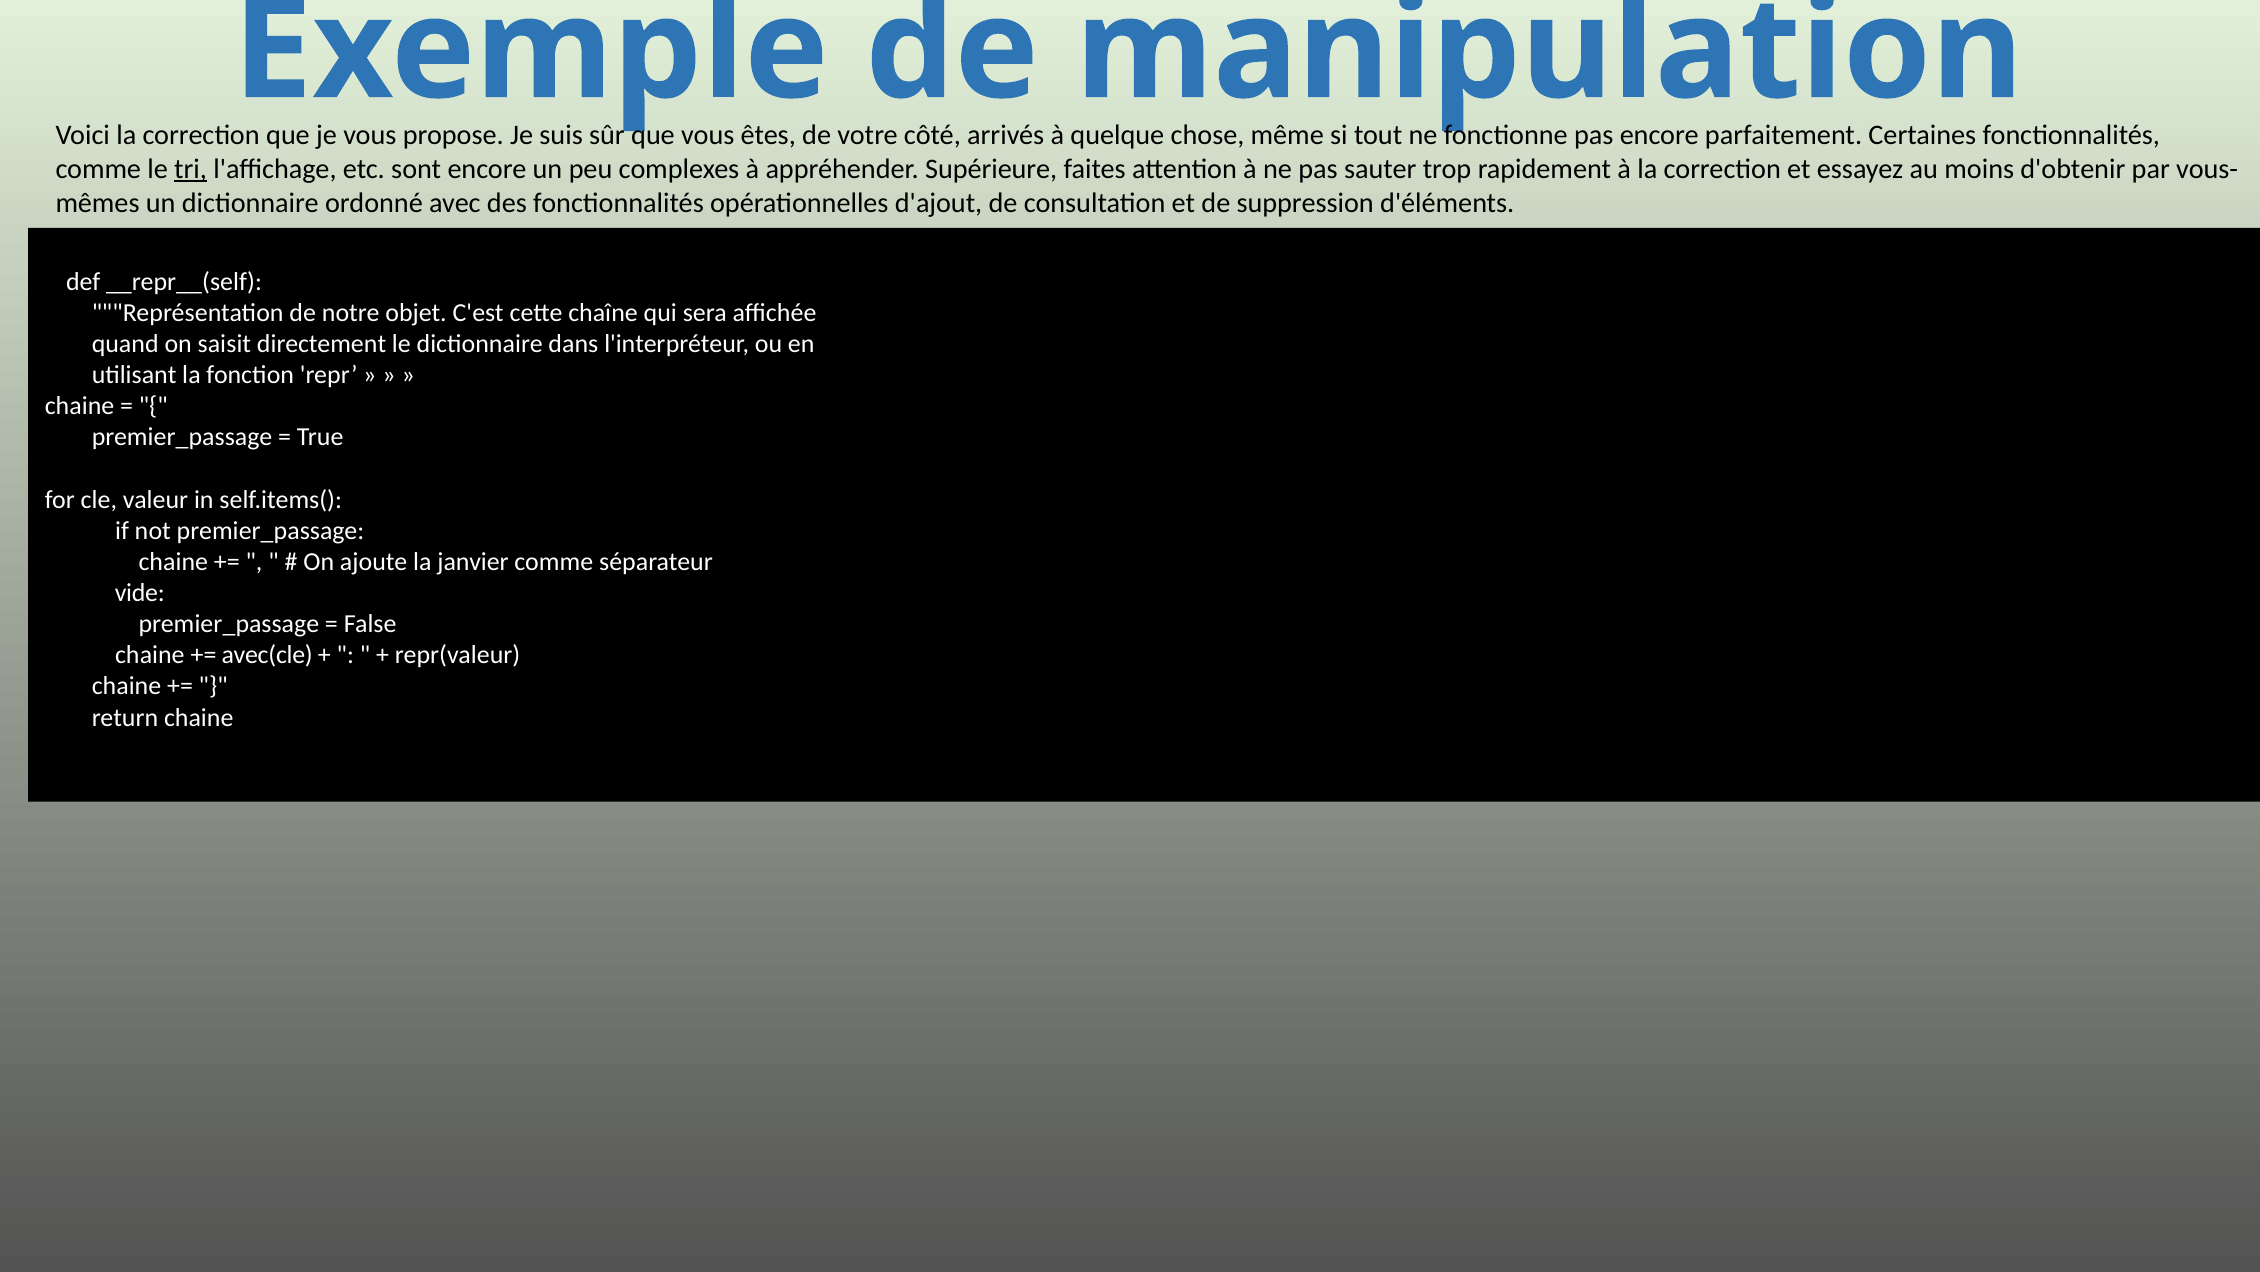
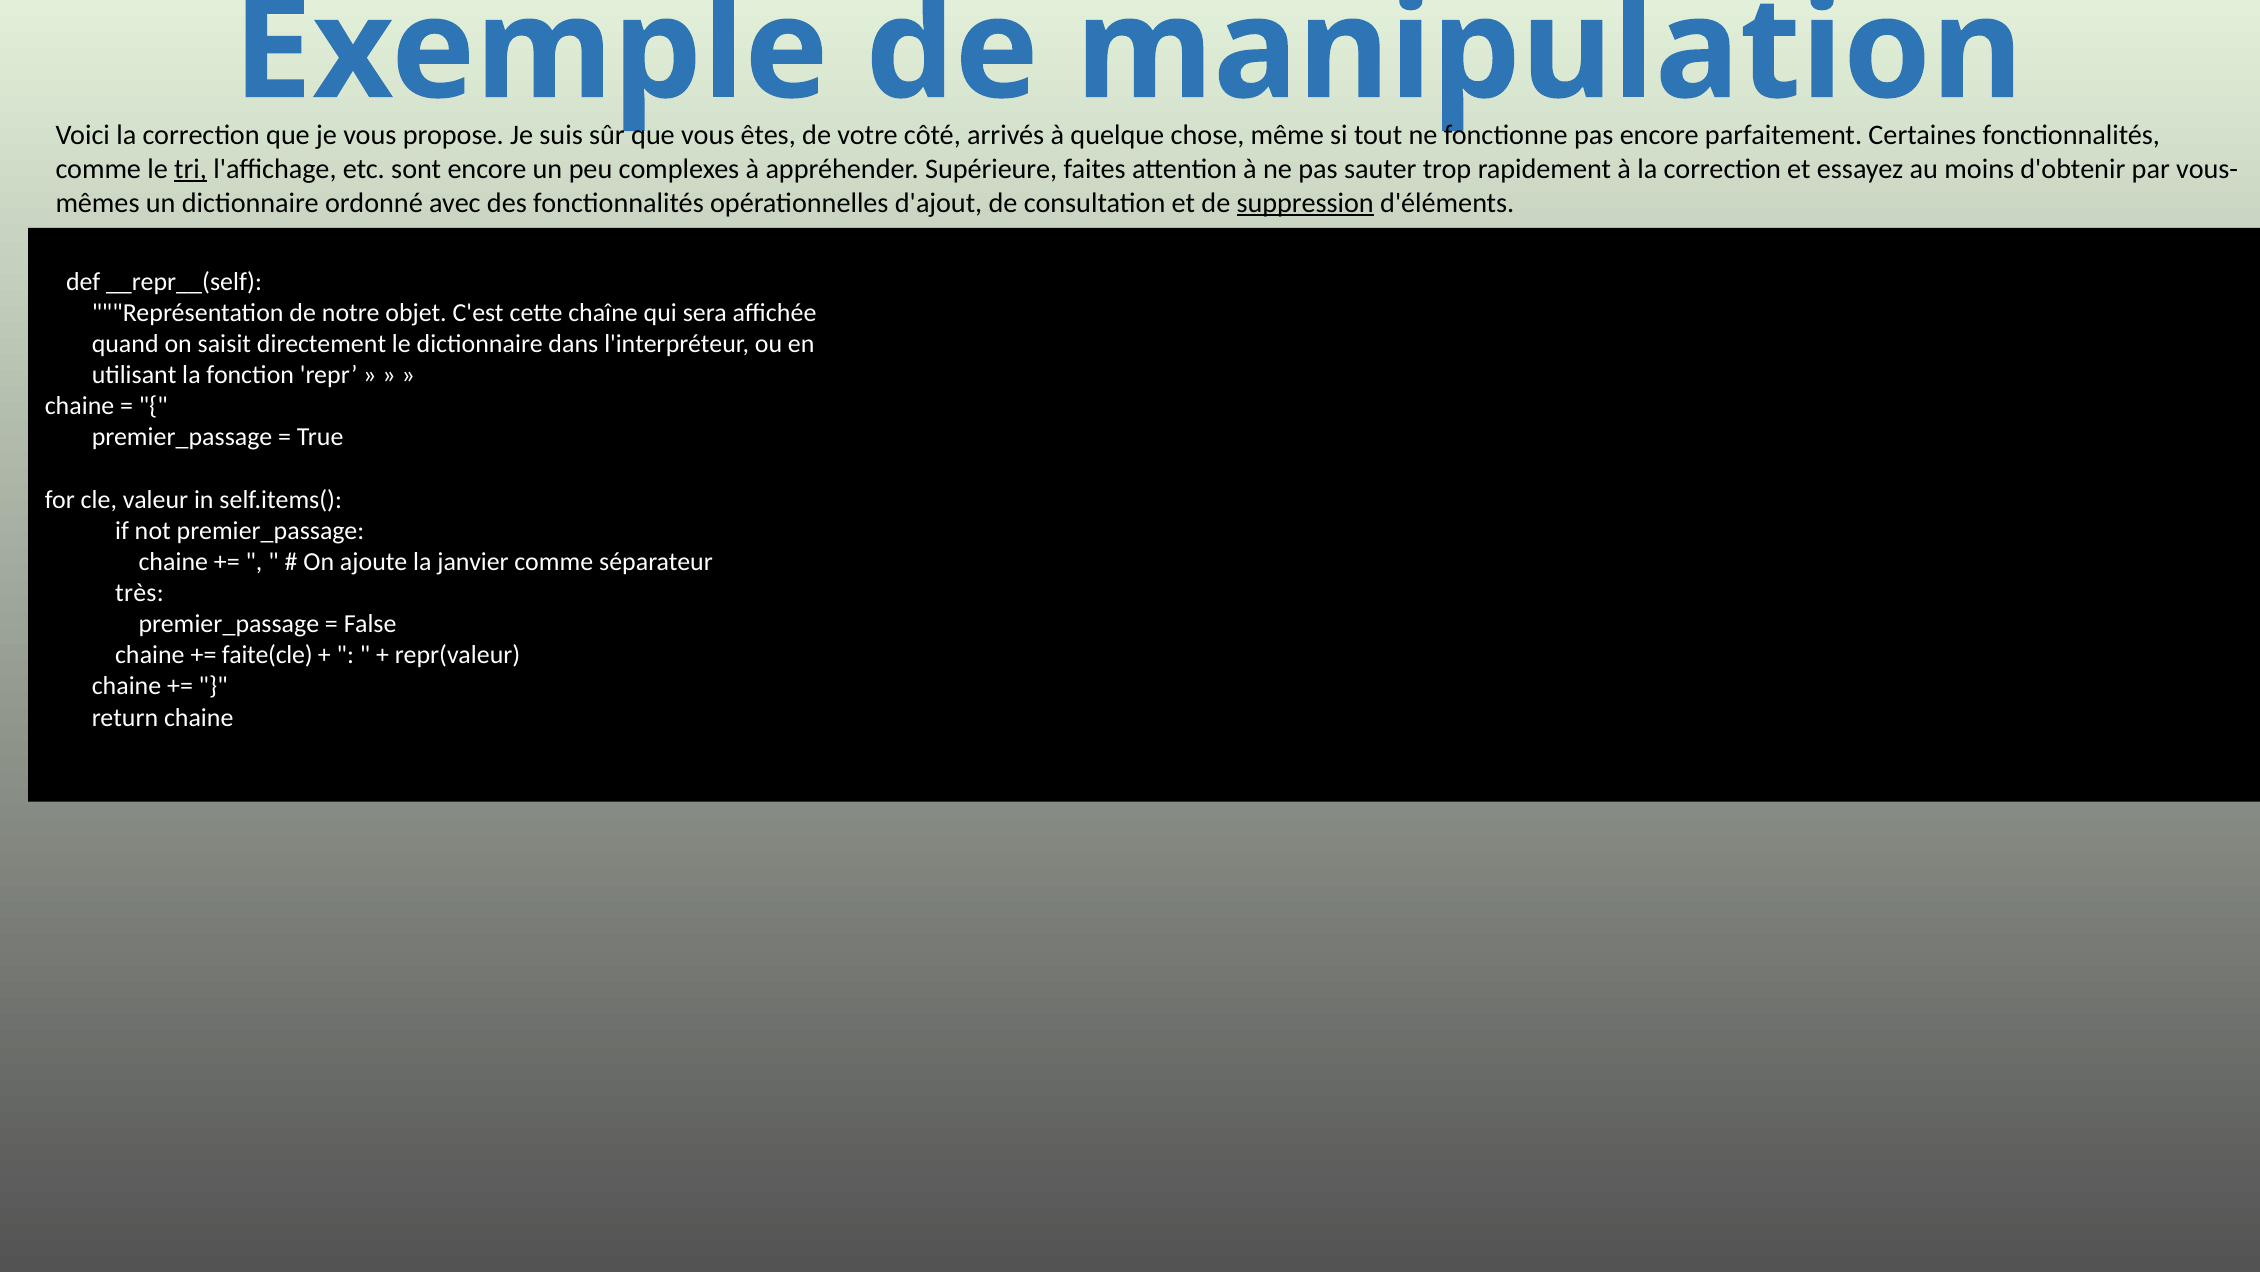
suppression underline: none -> present (1305, 203)
vide: vide -> très (139, 593)
avec(cle: avec(cle -> faite(cle (267, 655)
